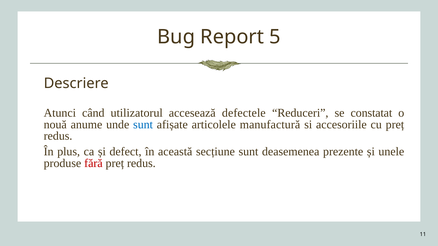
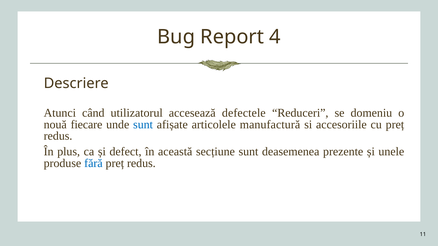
5: 5 -> 4 (275, 37)
constatat: constatat -> domeniu (371, 113)
anume: anume -> fiecare (87, 125)
fără colour: red -> blue (93, 163)
